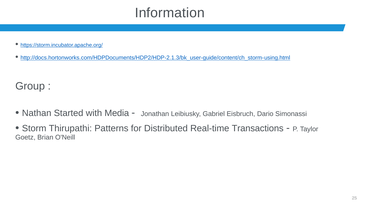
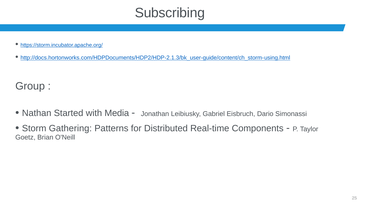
Information: Information -> Subscribing (170, 13)
Thirupathi: Thirupathi -> Gathering (70, 129)
Transactions: Transactions -> Components (258, 129)
